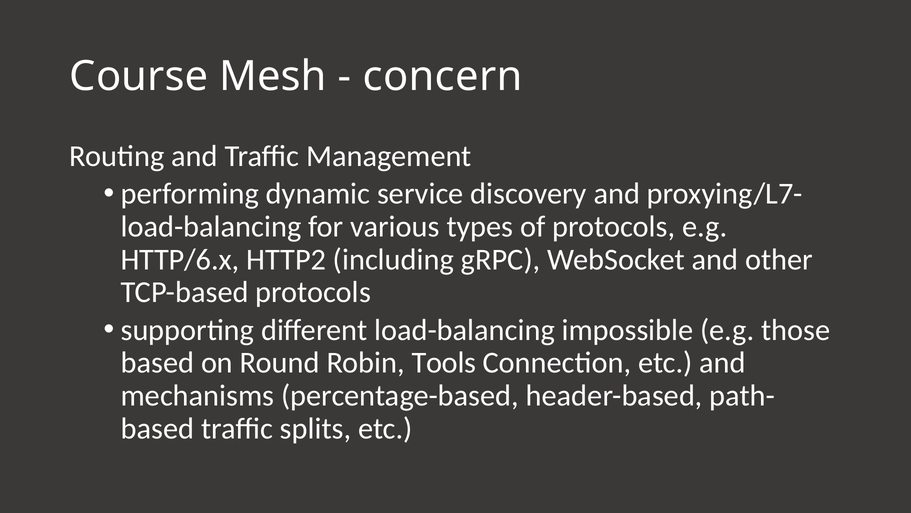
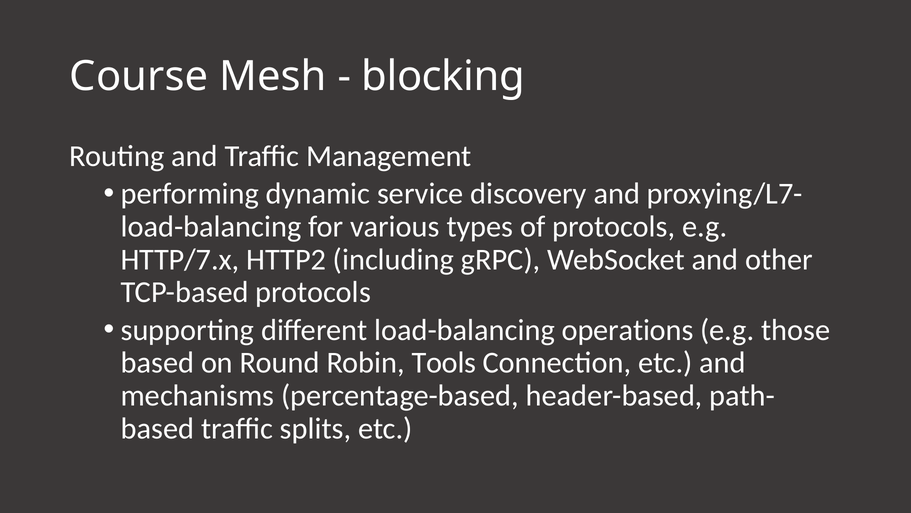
concern: concern -> blocking (443, 77)
HTTP/6.x: HTTP/6.x -> HTTP/7.x (180, 259)
impossible: impossible -> operations (628, 330)
